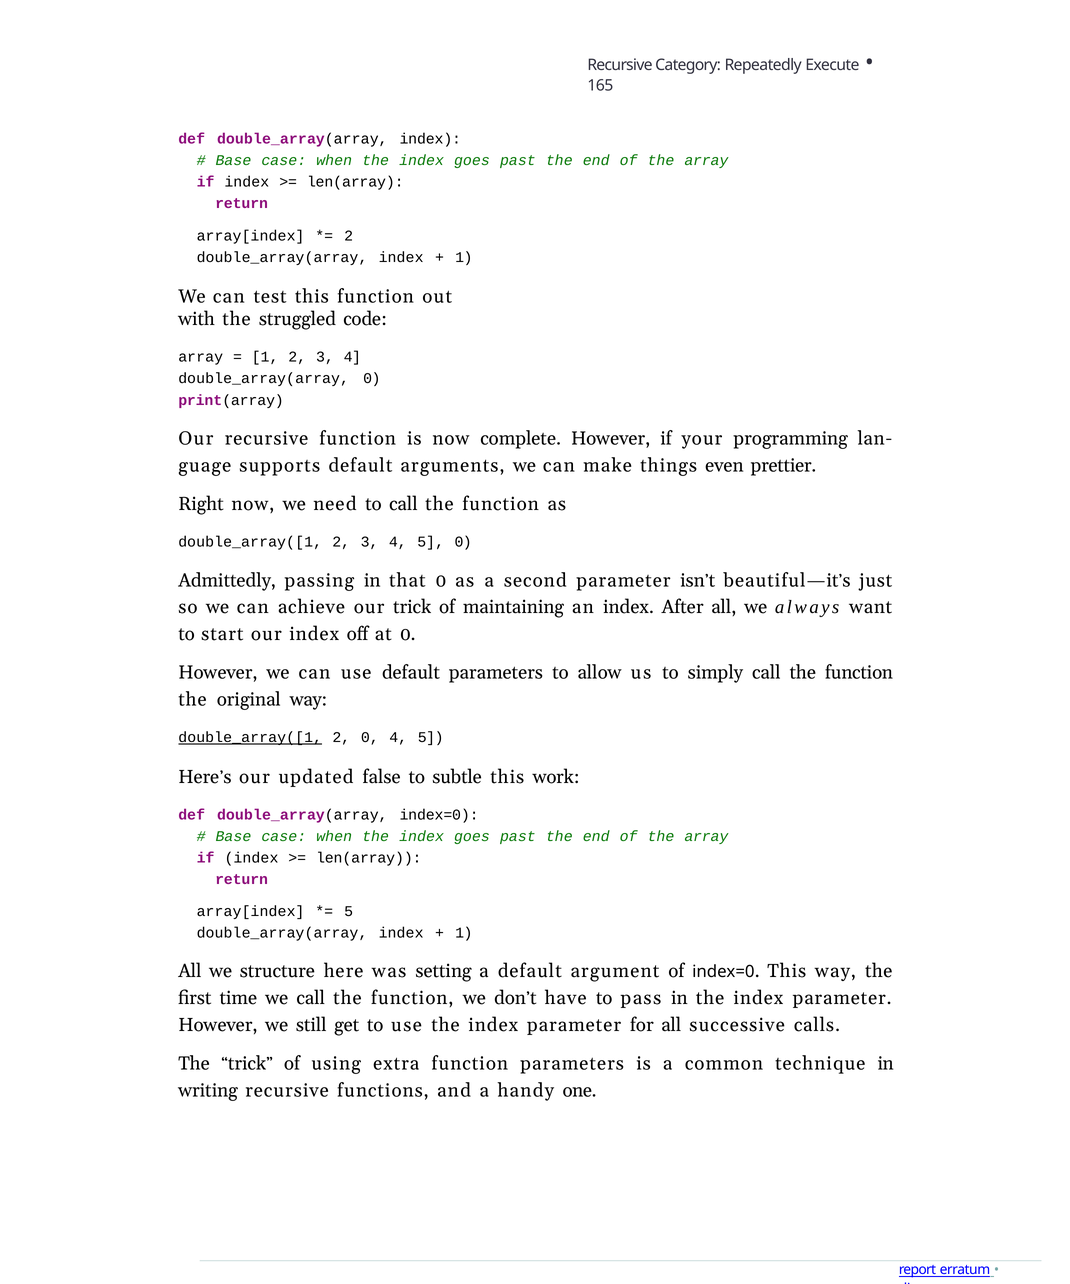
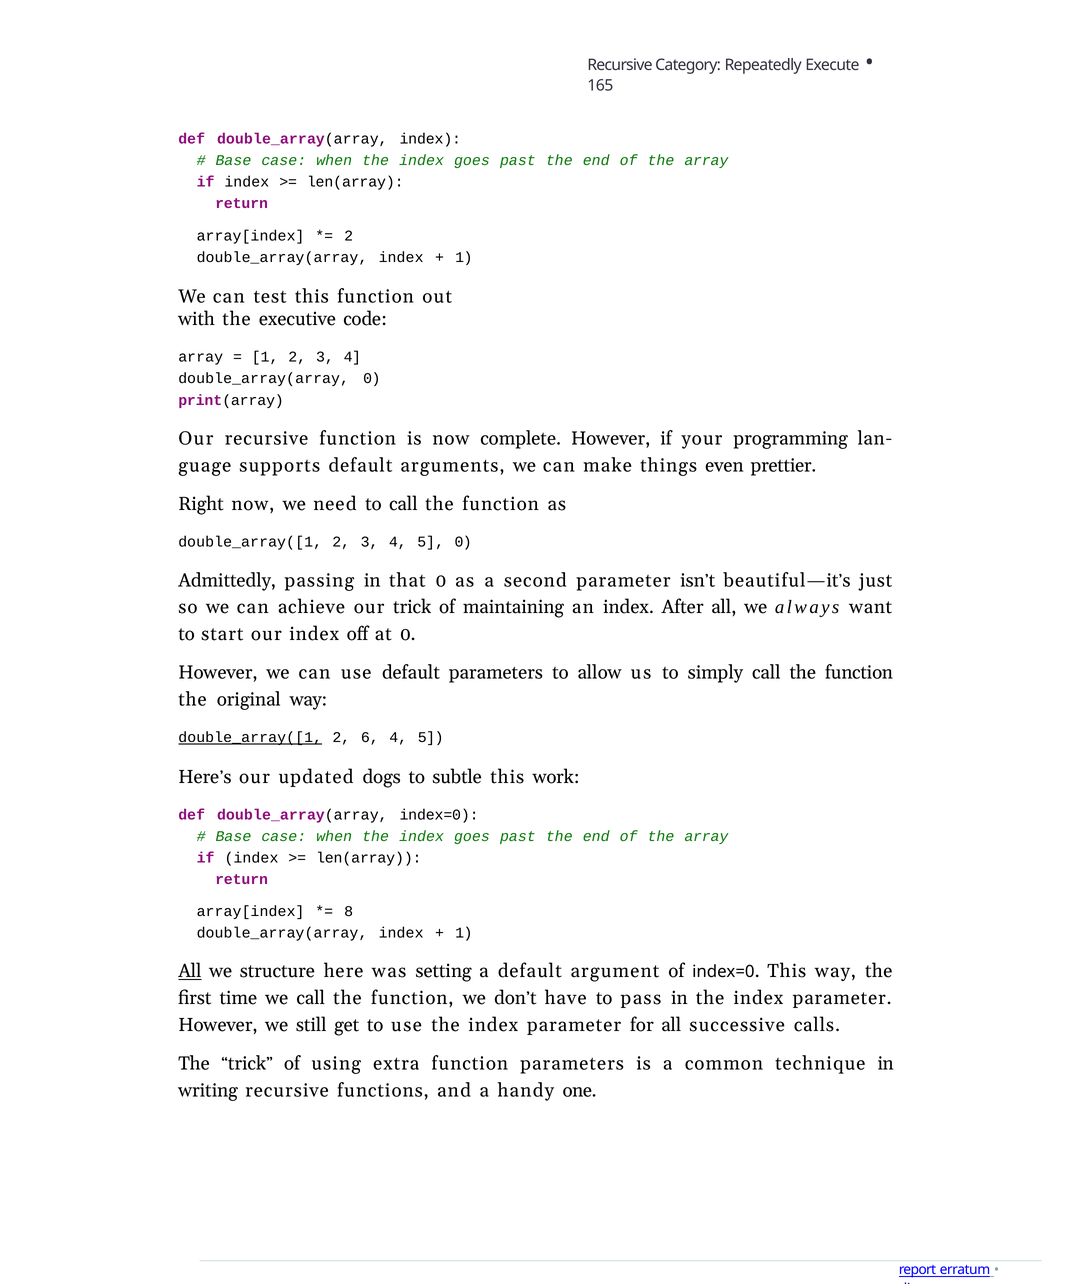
struggled: struggled -> executive (297, 319)
2 0: 0 -> 6 (370, 737)
false: false -> dogs (382, 777)
5: 5 -> 8 (349, 911)
All underline: none -> present (190, 971)
